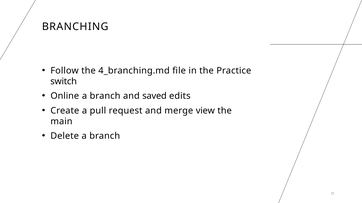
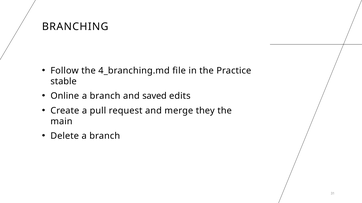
switch: switch -> stable (64, 82)
view: view -> they (205, 111)
